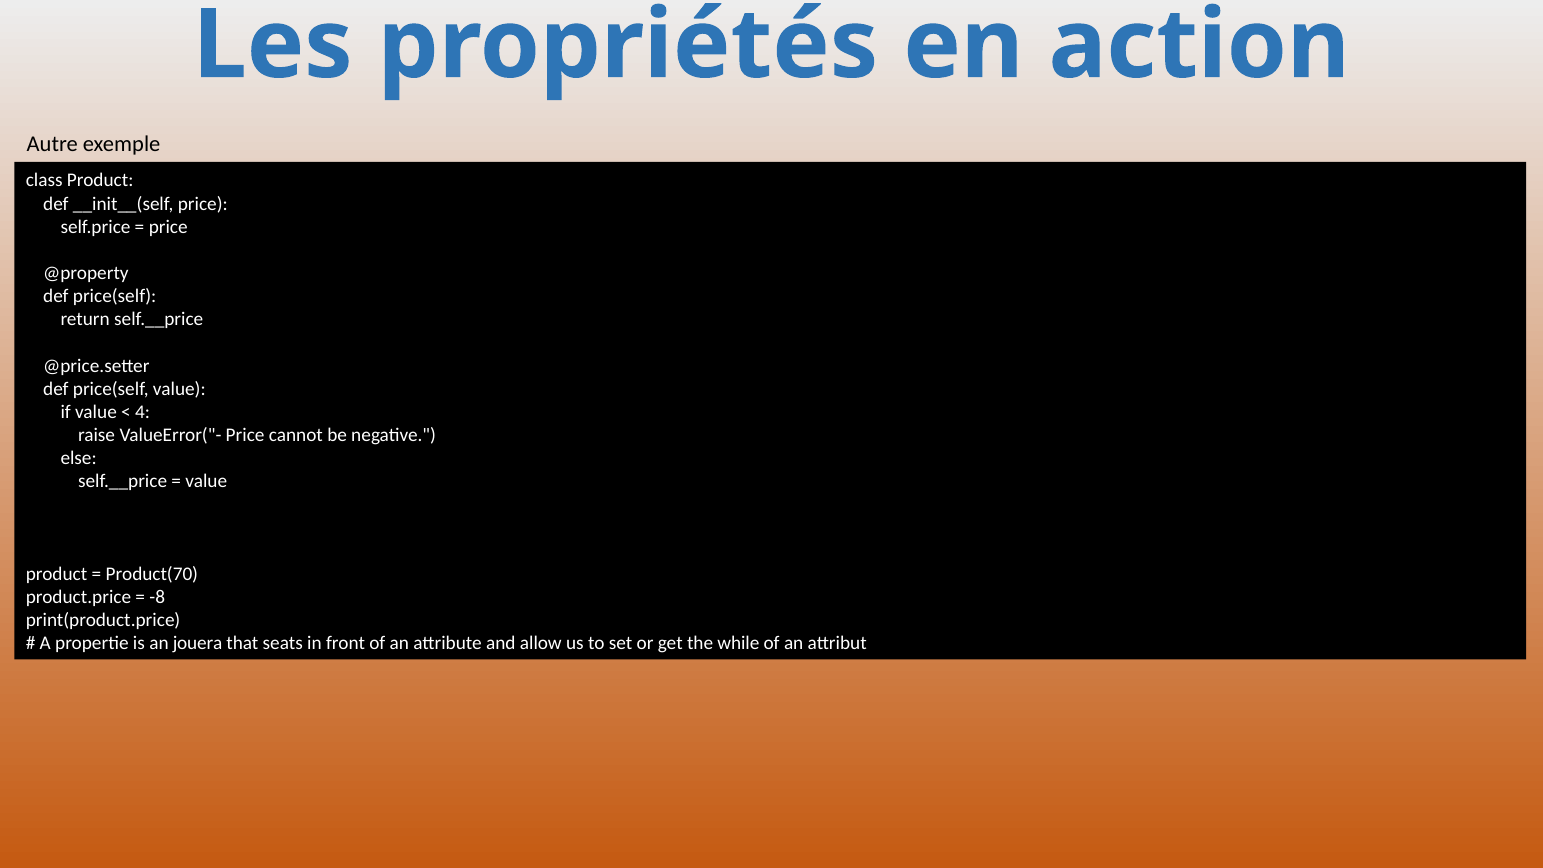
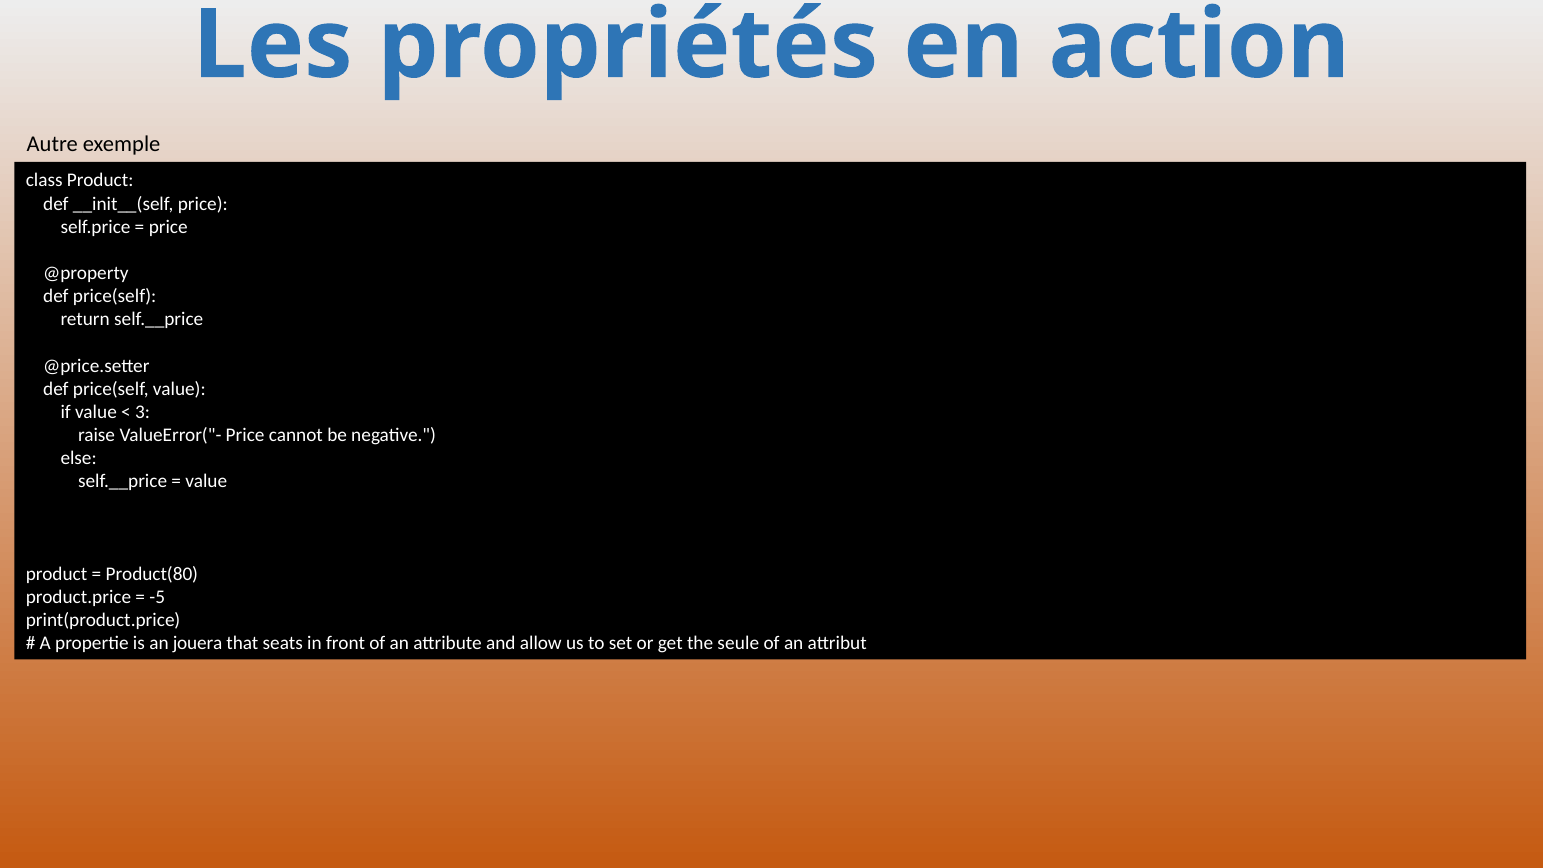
4: 4 -> 3 (143, 412)
Product(70: Product(70 -> Product(80 (152, 574)
-8: -8 -> -5 (157, 597)
while: while -> seule (738, 643)
